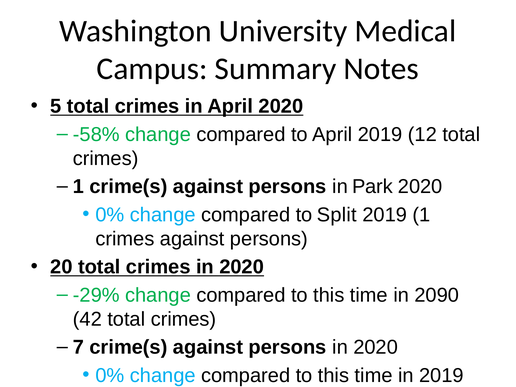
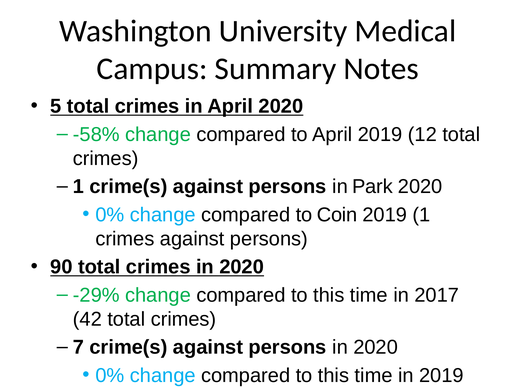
Split: Split -> Coin (337, 215)
20: 20 -> 90 (61, 267)
2090: 2090 -> 2017 (437, 295)
